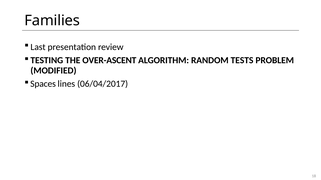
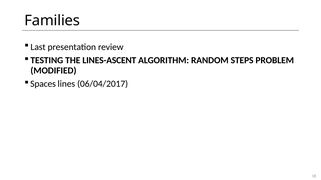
OVER-ASCENT: OVER-ASCENT -> LINES-ASCENT (109, 61)
TESTS: TESTS -> STEPS (242, 61)
